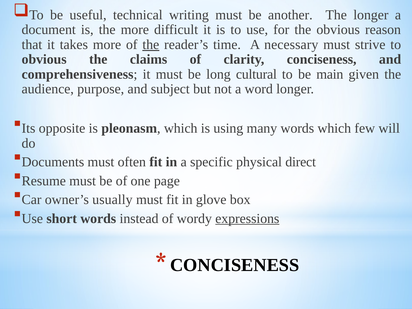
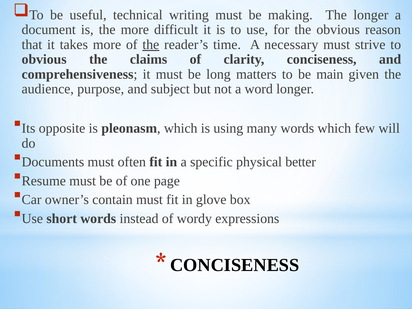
another: another -> making (290, 15)
cultural: cultural -> matters (256, 74)
direct: direct -> better (301, 162)
usually: usually -> contain (112, 200)
expressions underline: present -> none (247, 218)
